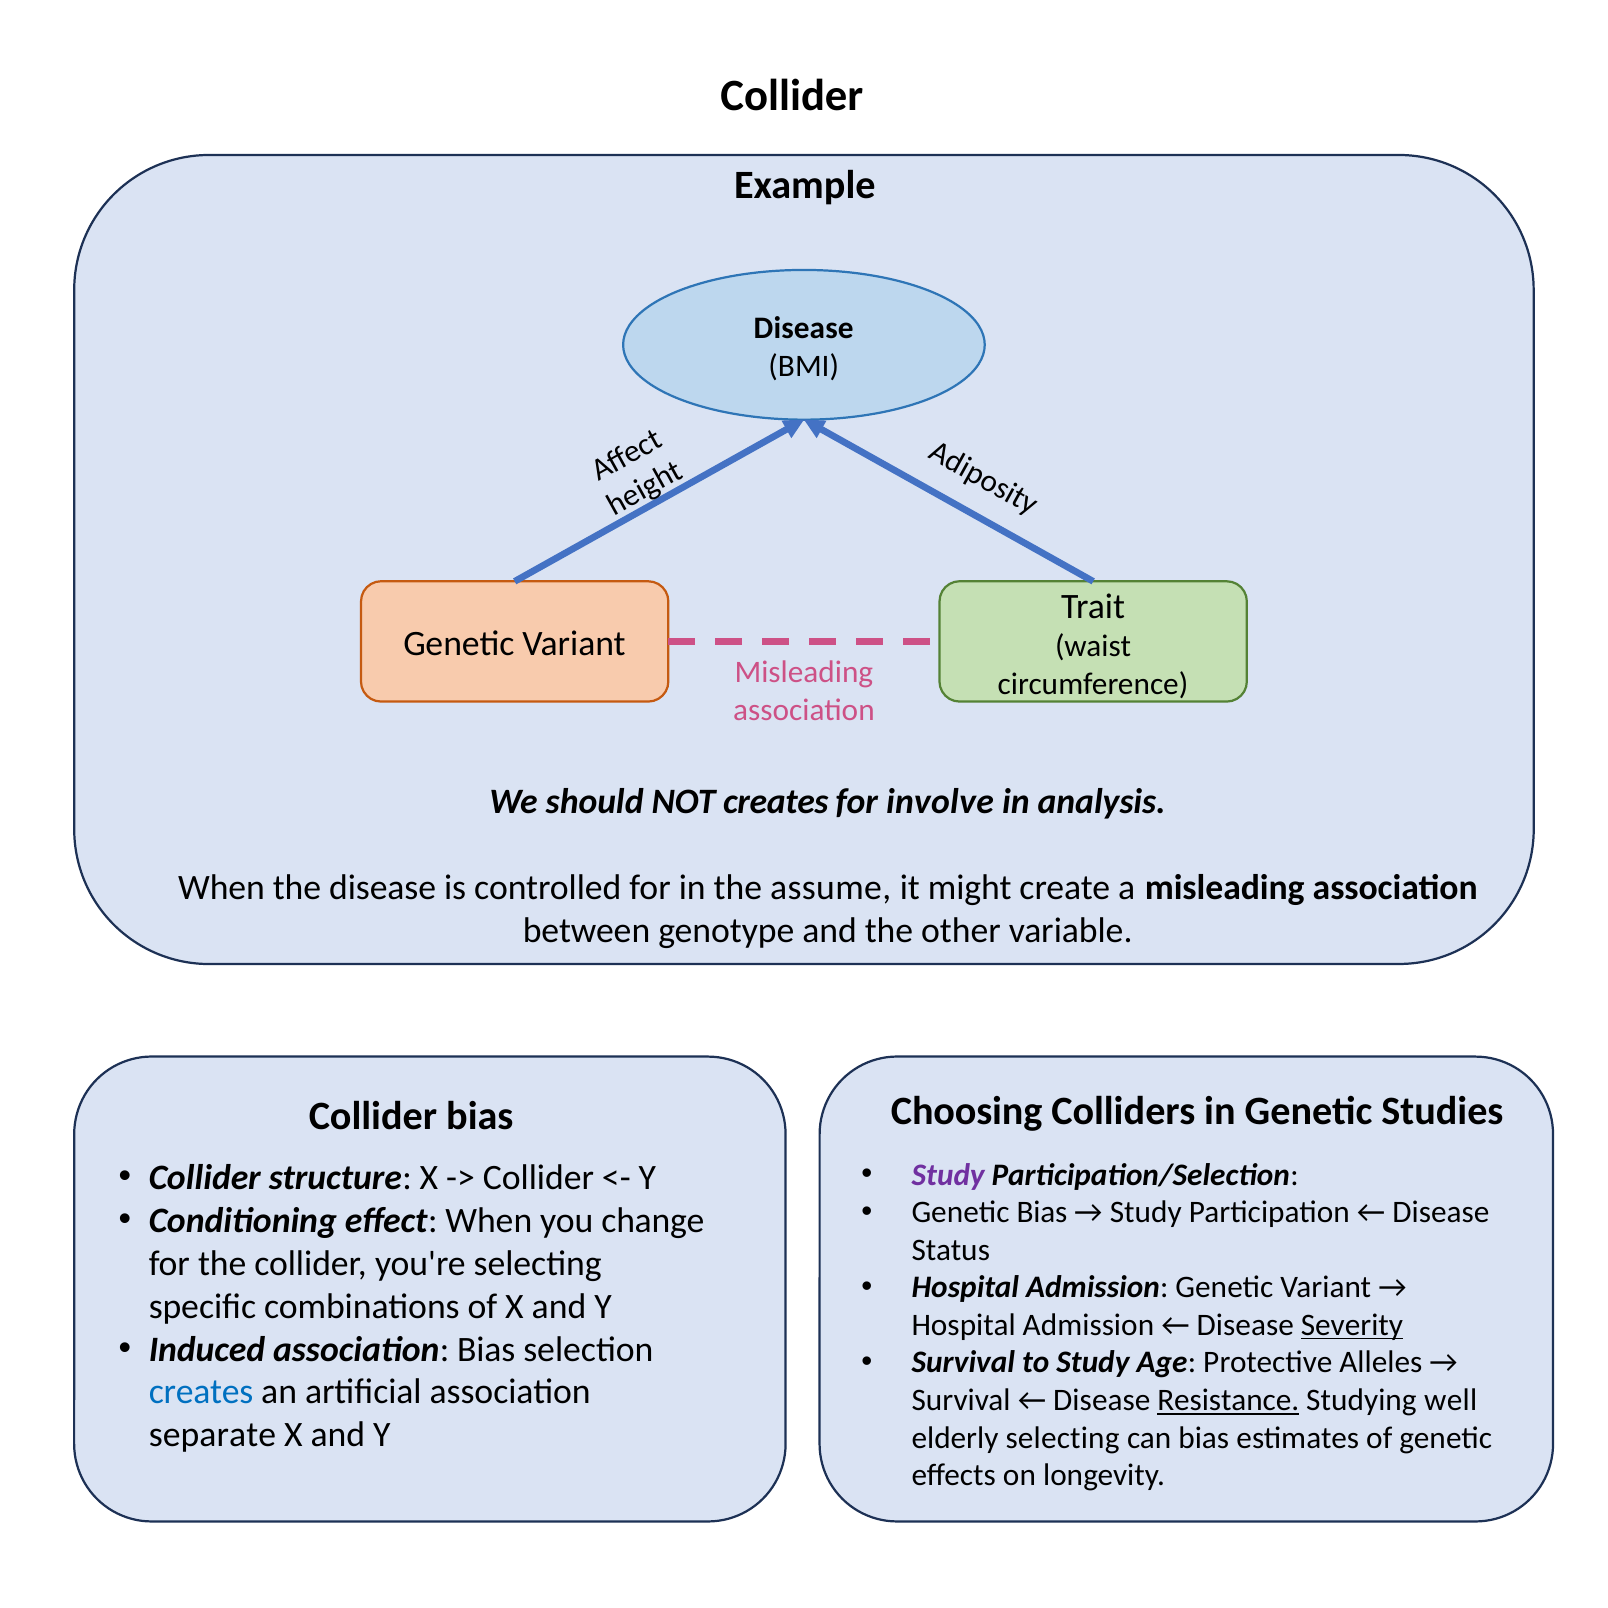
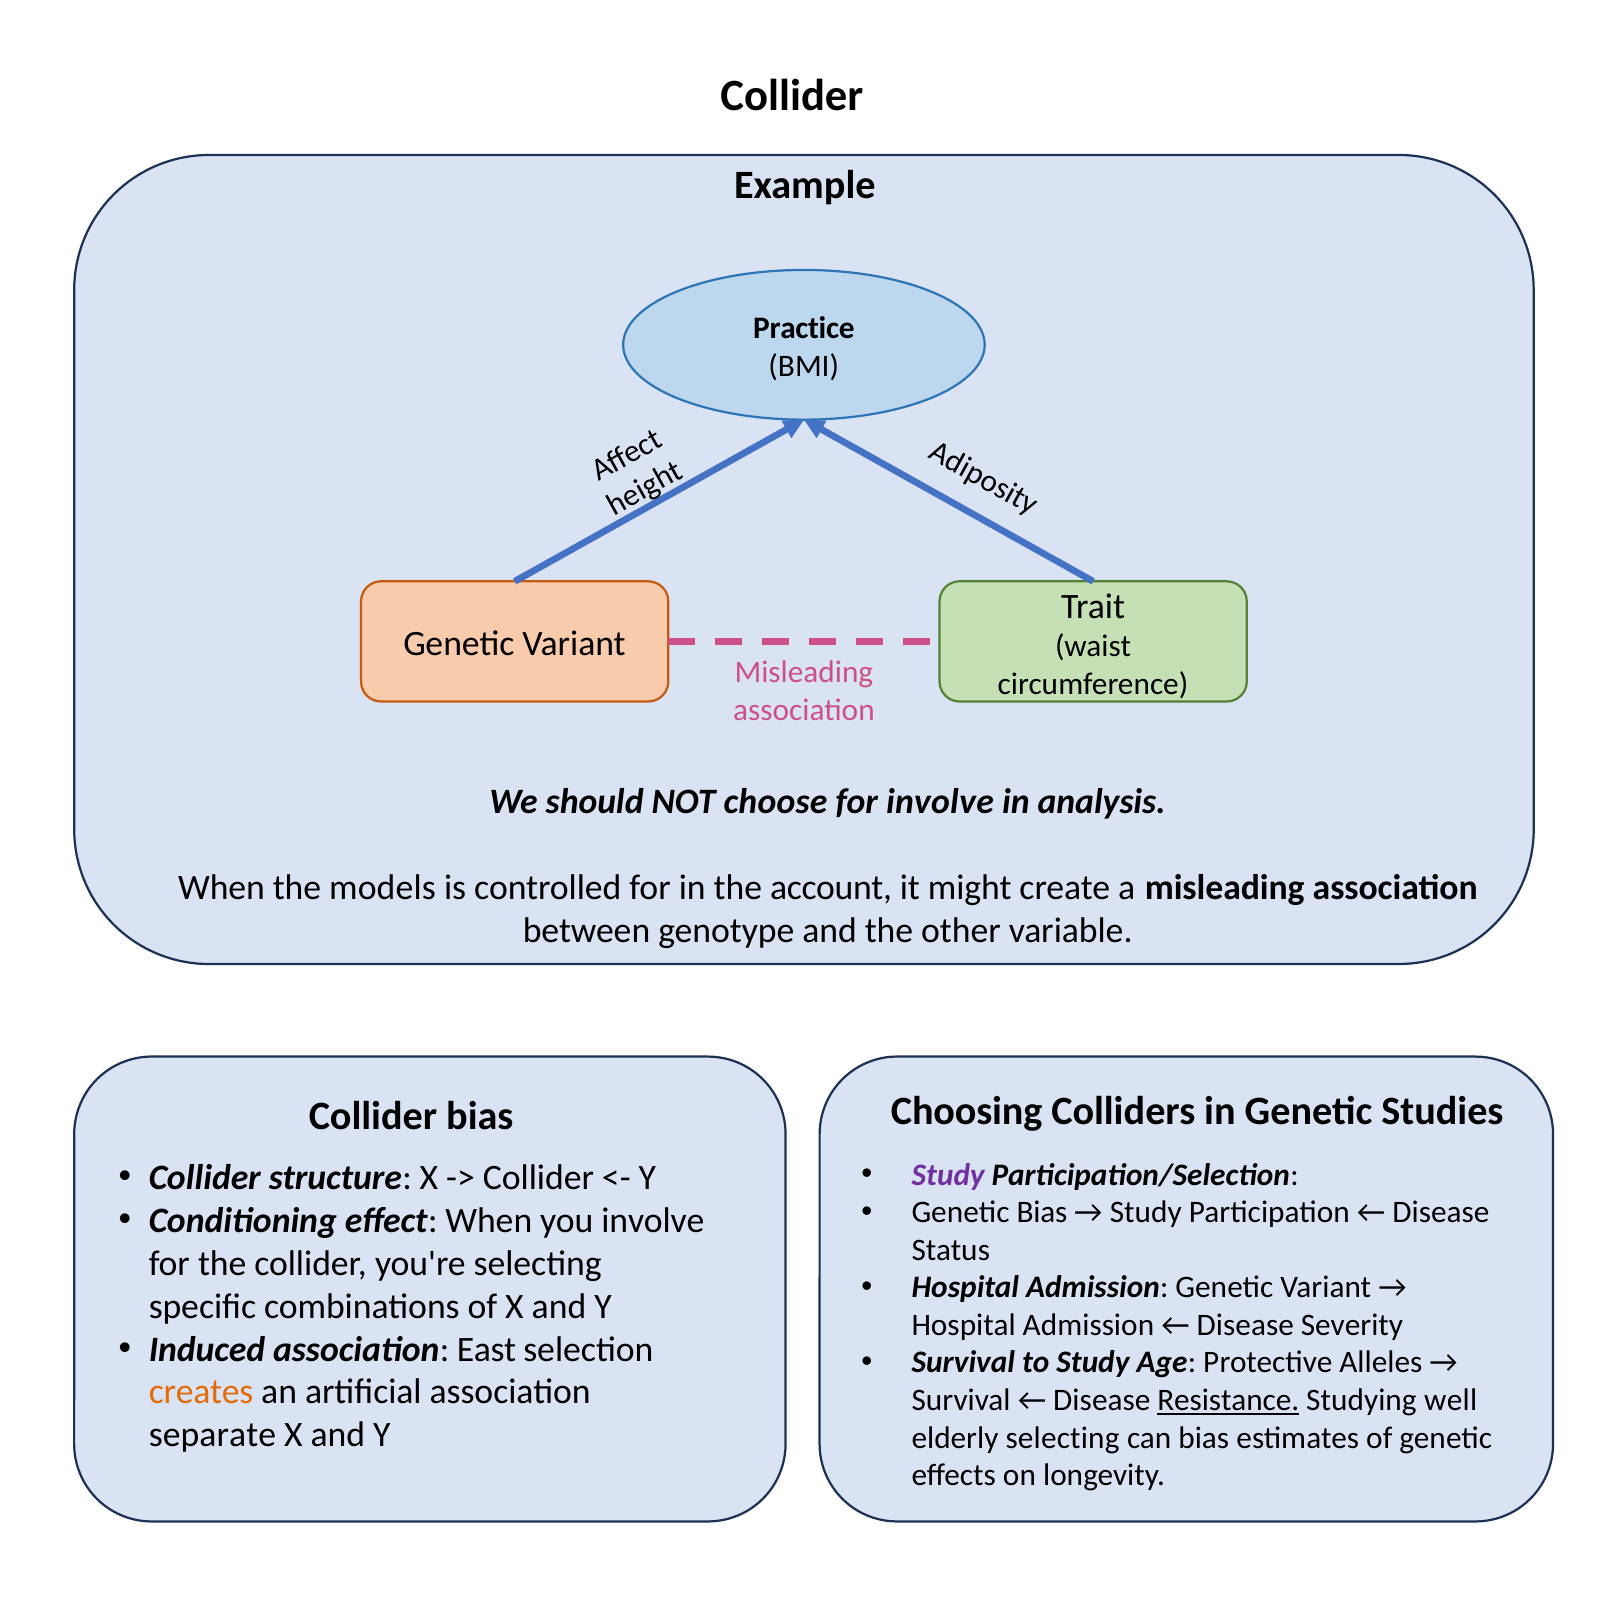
Disease: Disease -> Practice (804, 328)
NOT creates: creates -> choose (776, 802)
the disease: disease -> models (382, 888)
assume: assume -> account (831, 888)
you change: change -> involve (653, 1221)
Severity underline: present -> none (1352, 1325)
association Bias: Bias -> East (486, 1349)
creates colour: blue -> orange (201, 1392)
